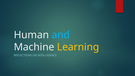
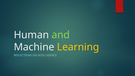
and colour: light blue -> light green (61, 35)
